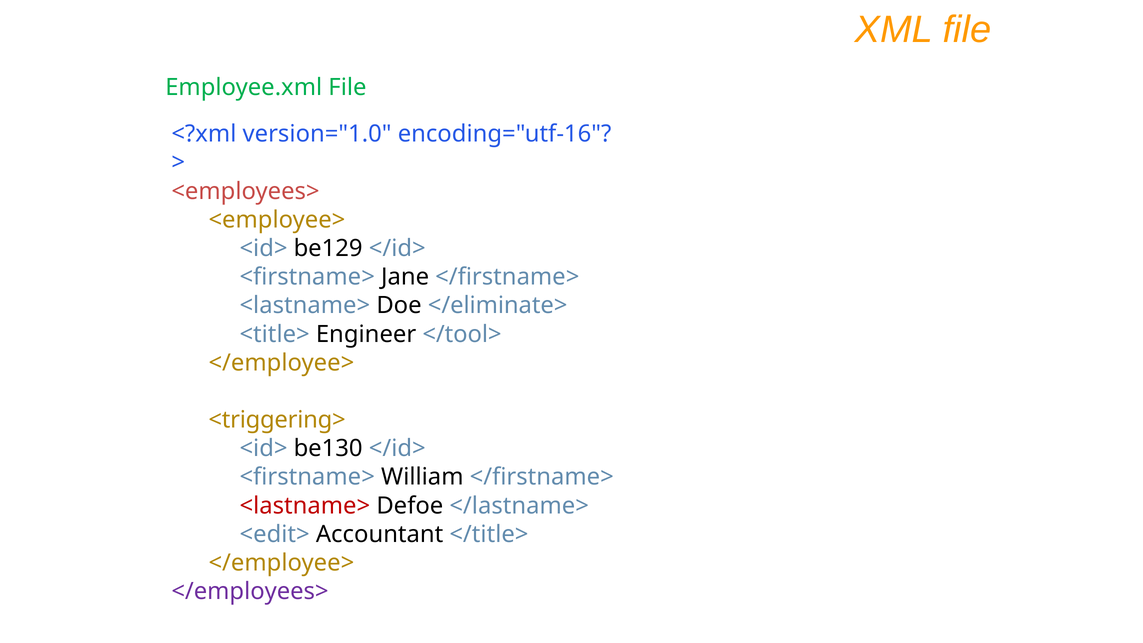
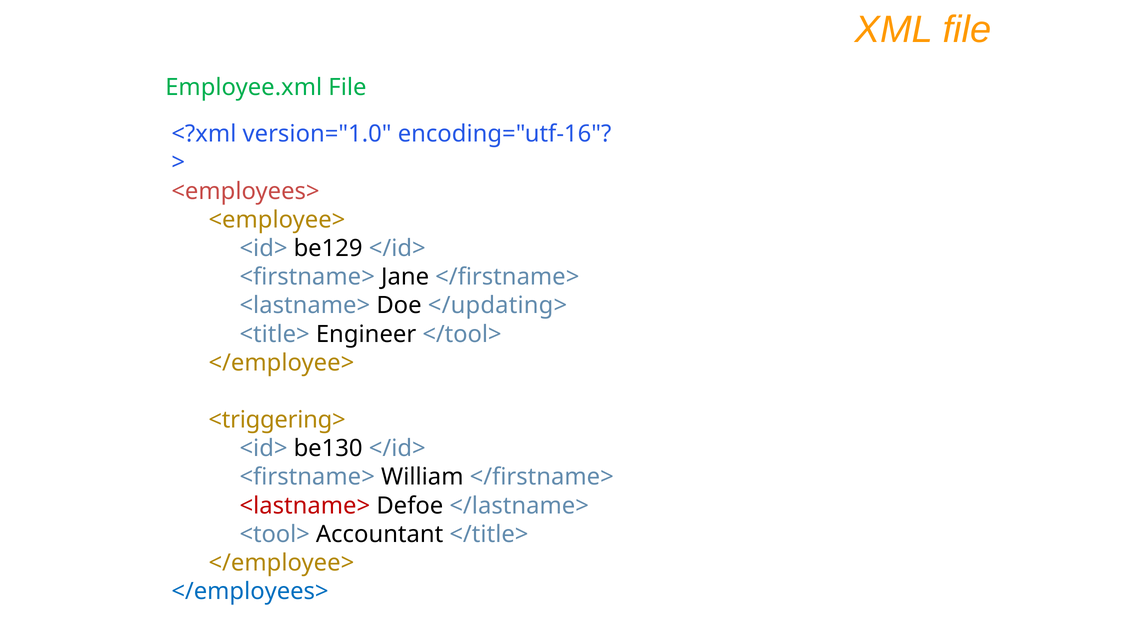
</eliminate>: </eliminate> -> </updating> (498, 306)
<edit>: <edit> -> <tool> (275, 534)
</employees> colour: purple -> blue (250, 591)
